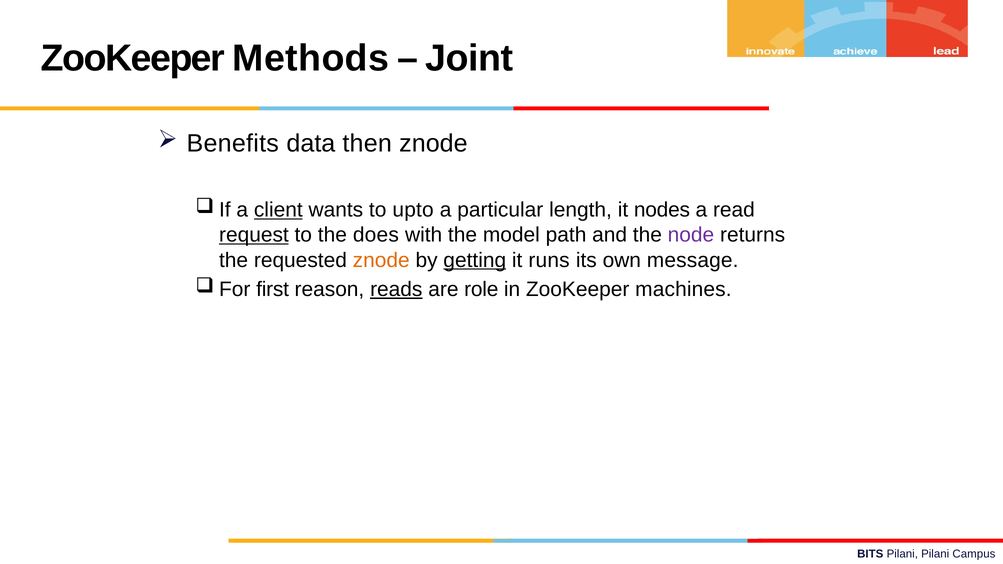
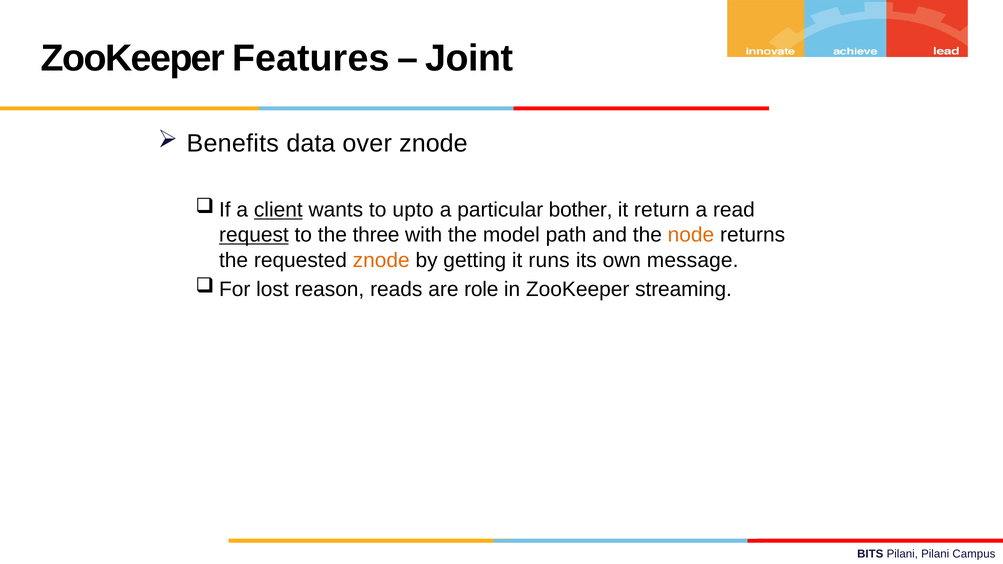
Methods: Methods -> Features (311, 58)
then: then -> over (367, 143)
length: length -> bother (581, 210)
nodes: nodes -> return (662, 210)
does: does -> three (376, 235)
node colour: purple -> orange (691, 235)
getting underline: present -> none (475, 260)
first: first -> lost (272, 289)
reads underline: present -> none (396, 289)
machines: machines -> streaming (684, 289)
